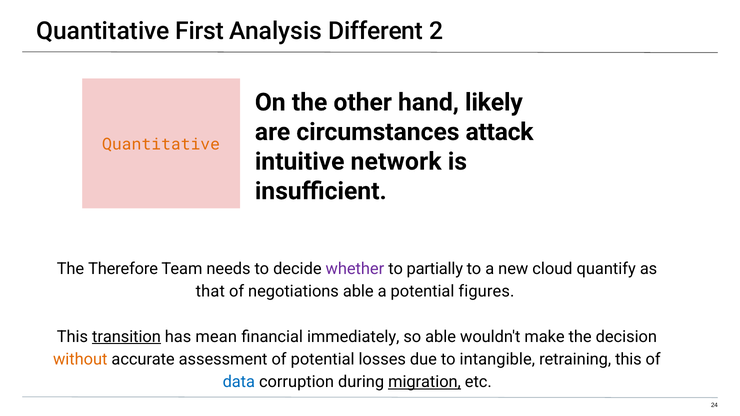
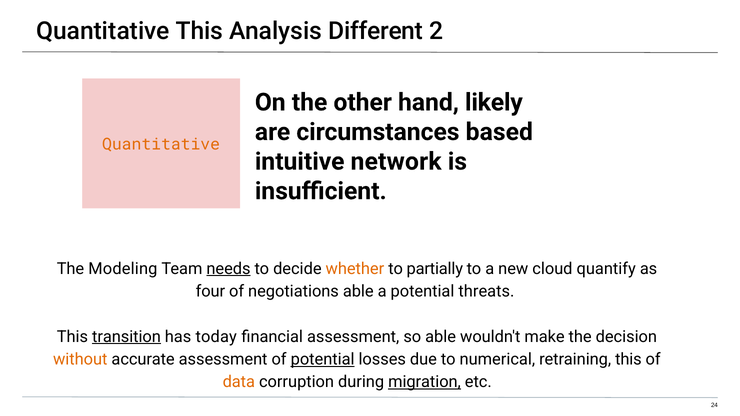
Quantitative First: First -> This (199, 31)
attack: attack -> based (499, 132)
Therefore: Therefore -> Modeling (123, 269)
needs underline: none -> present (228, 269)
whether colour: purple -> orange (355, 269)
that: that -> four (210, 292)
figures: figures -> threats (486, 292)
mean: mean -> today (216, 337)
financial immediately: immediately -> assessment (353, 337)
potential underline: none -> present (323, 360)
intangible: intangible -> numerical (497, 360)
data colour: blue -> orange (239, 382)
